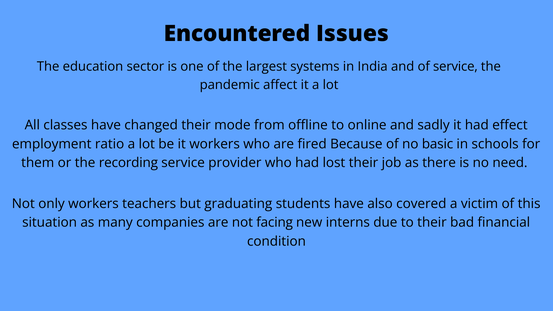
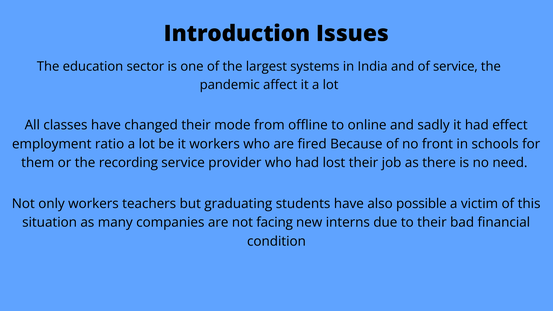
Encountered: Encountered -> Introduction (237, 34)
basic: basic -> front (437, 144)
covered: covered -> possible (421, 204)
